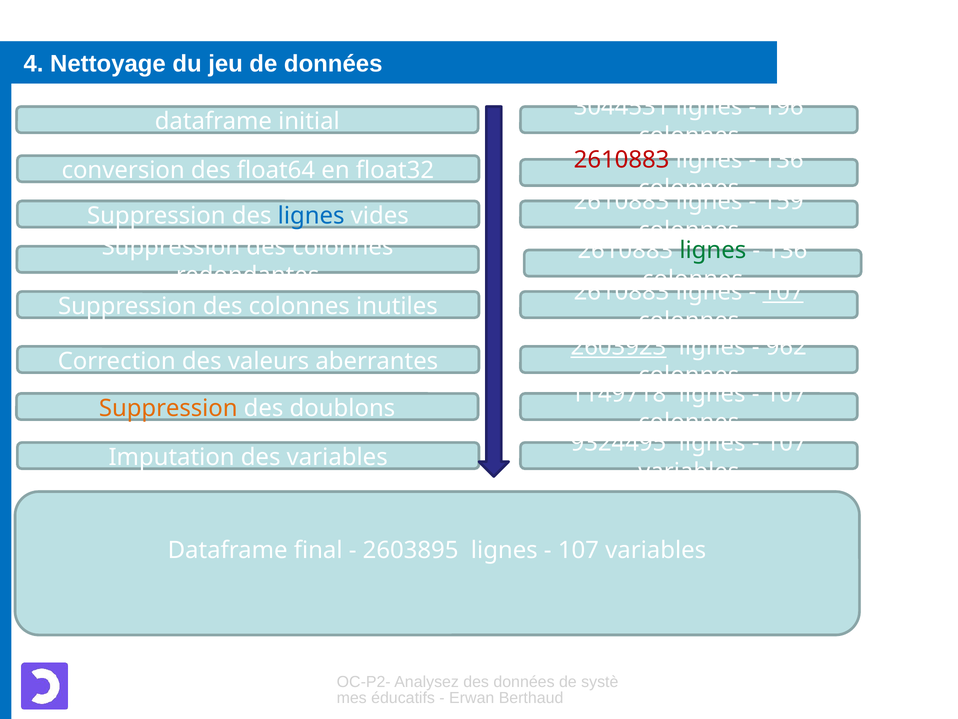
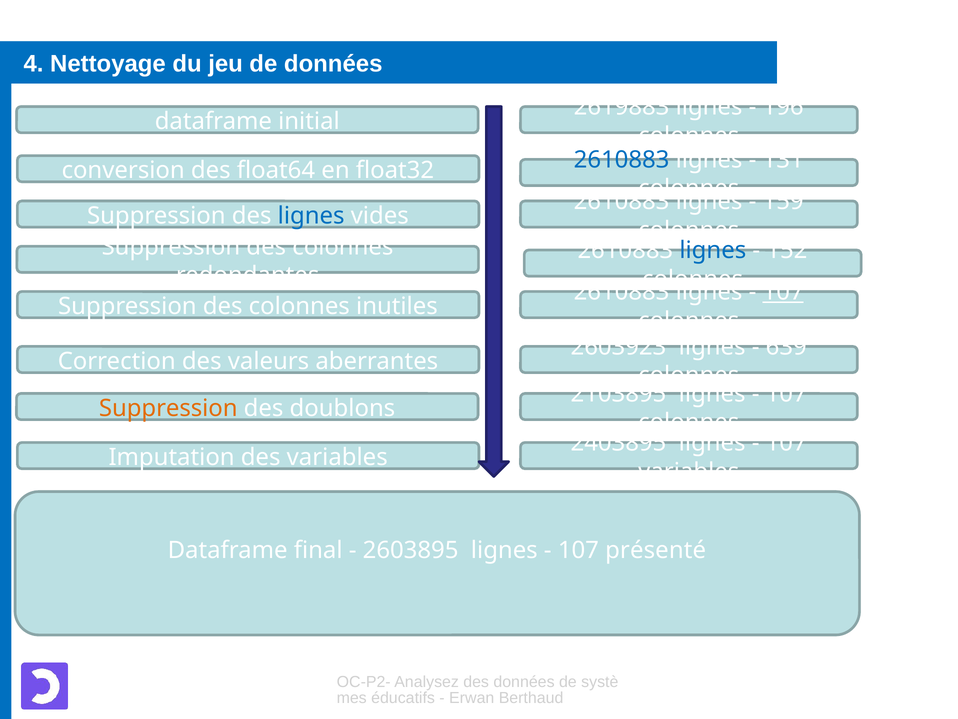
3044531: 3044531 -> 2619883 (622, 107)
2610883 colour: red -> blue (622, 160)
136: 136 -> 131 (783, 160)
lignes colour: green -> blue (713, 250)
136: 136 -> 152 (787, 250)
2603923 underline: present -> none (618, 347)
962: 962 -> 639 (786, 347)
1149718: 1149718 -> 2103895 (618, 394)
9324495: 9324495 -> 2403895 (618, 443)
variables: variables -> présenté (656, 550)
